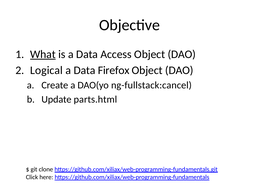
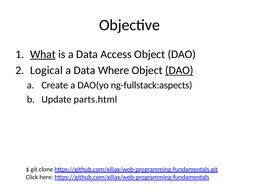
Firefox: Firefox -> Where (114, 70)
DAO underline: none -> present (179, 70)
ng-fullstack:cancel: ng-fullstack:cancel -> ng-fullstack:aspects (152, 85)
